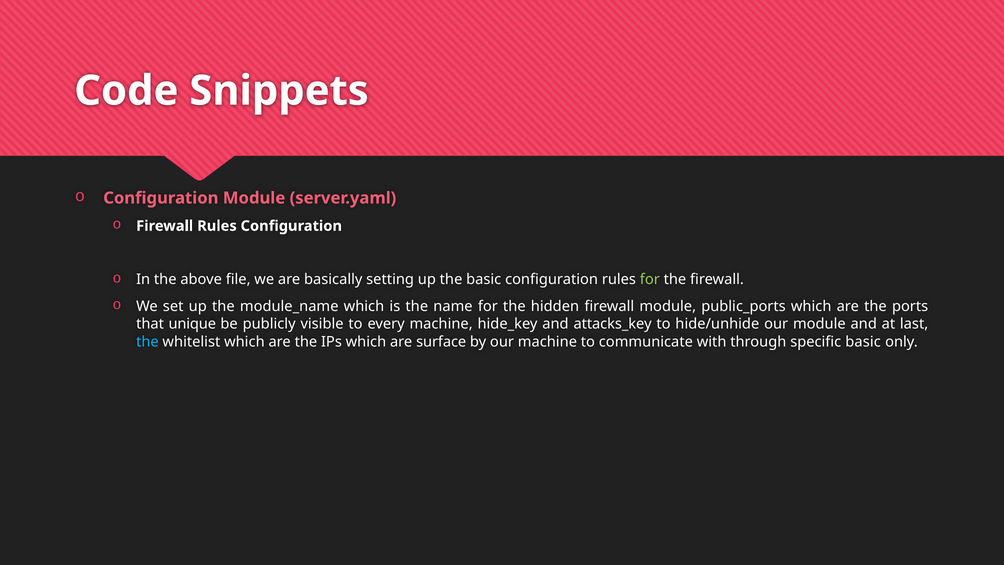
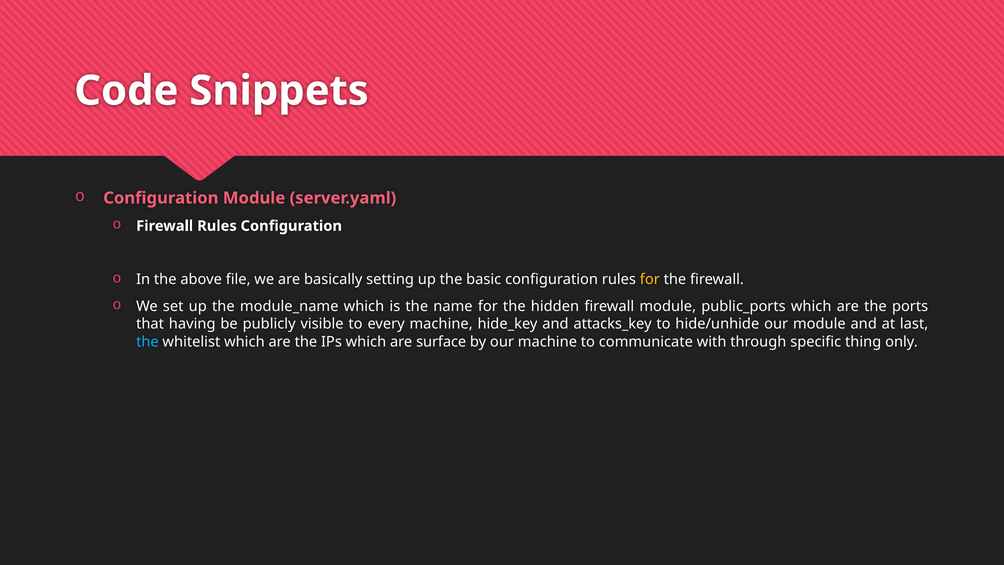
for colour: light green -> yellow (650, 280)
unique: unique -> having (192, 324)
specific basic: basic -> thing (863, 342)
